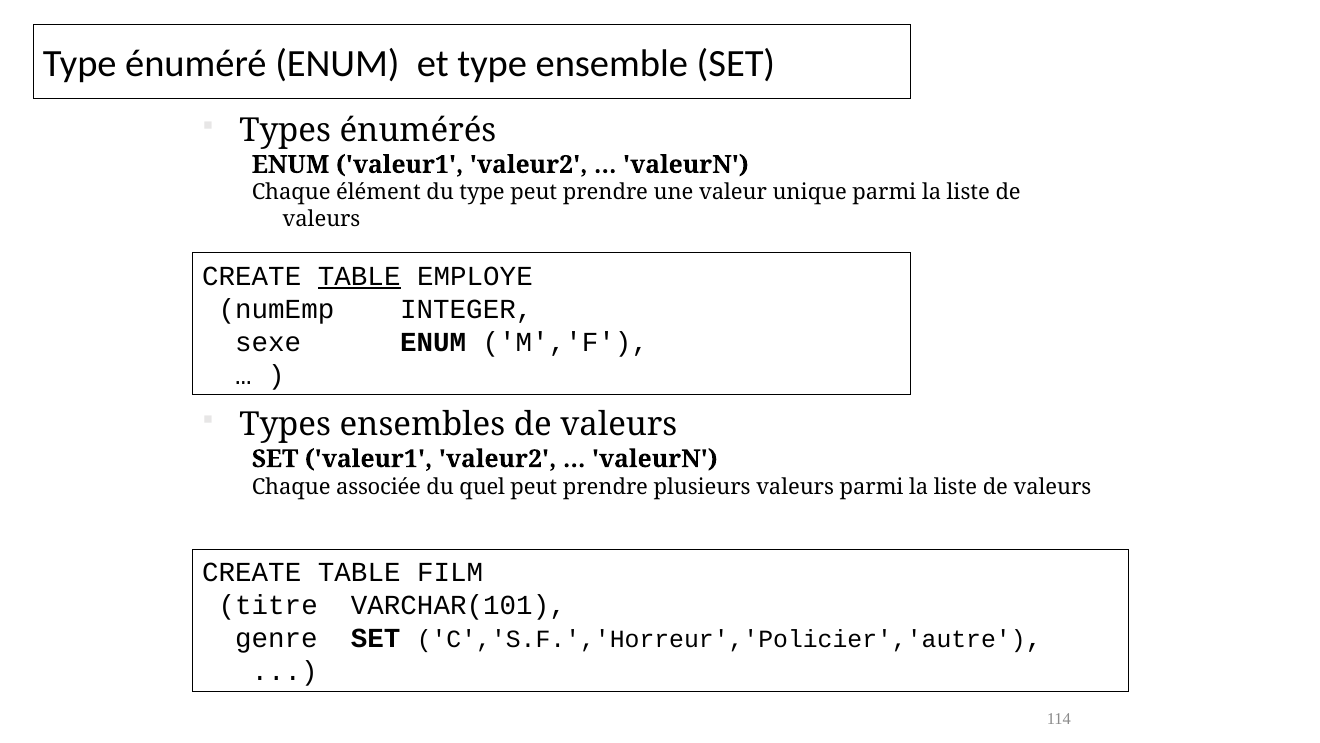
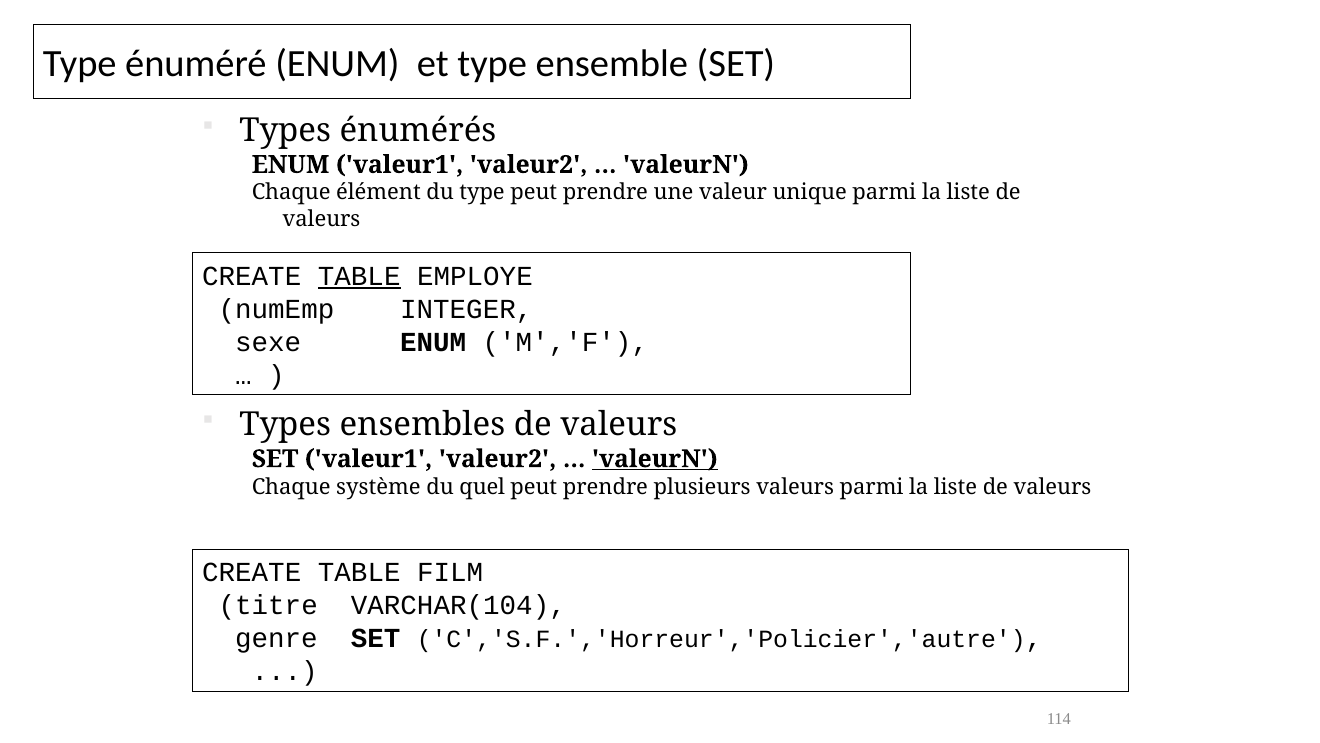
valeurN underline: none -> present (655, 459)
associée: associée -> système (378, 486)
VARCHAR(101: VARCHAR(101 -> VARCHAR(104 (458, 605)
